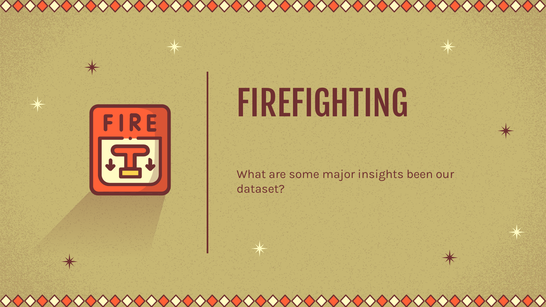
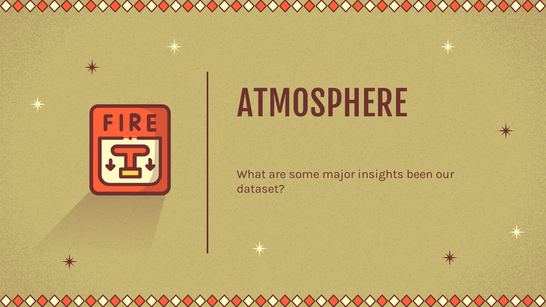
FIREFIGHTING: FIREFIGHTING -> ATMOSPHERE (322, 105)
